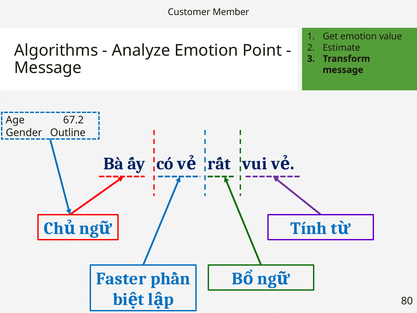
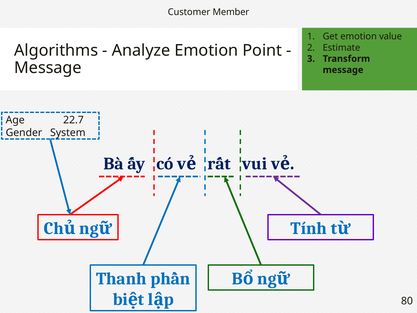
67.2: 67.2 -> 22.7 (73, 120)
Outline: Outline -> System (68, 133)
Faster: Faster -> Thanh (121, 278)
